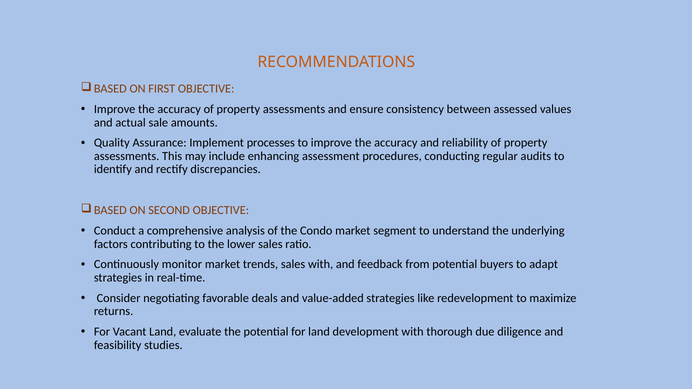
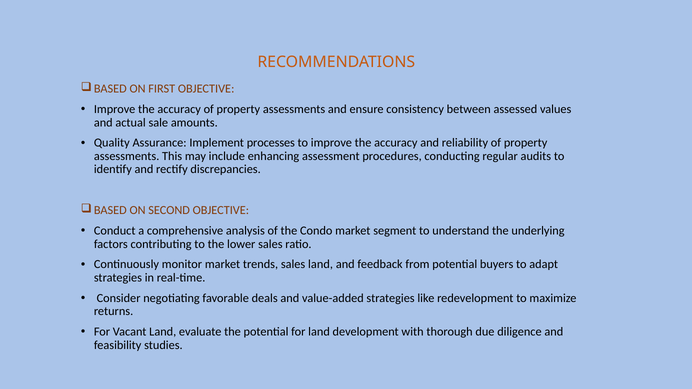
sales with: with -> land (321, 265)
